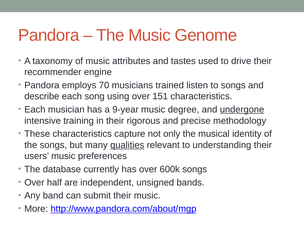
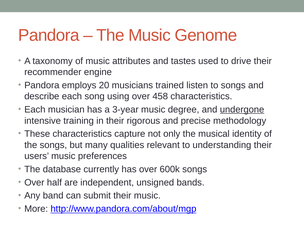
70: 70 -> 20 (104, 85)
151: 151 -> 458 (160, 96)
9-year: 9-year -> 3-year (125, 110)
qualities underline: present -> none (127, 145)
